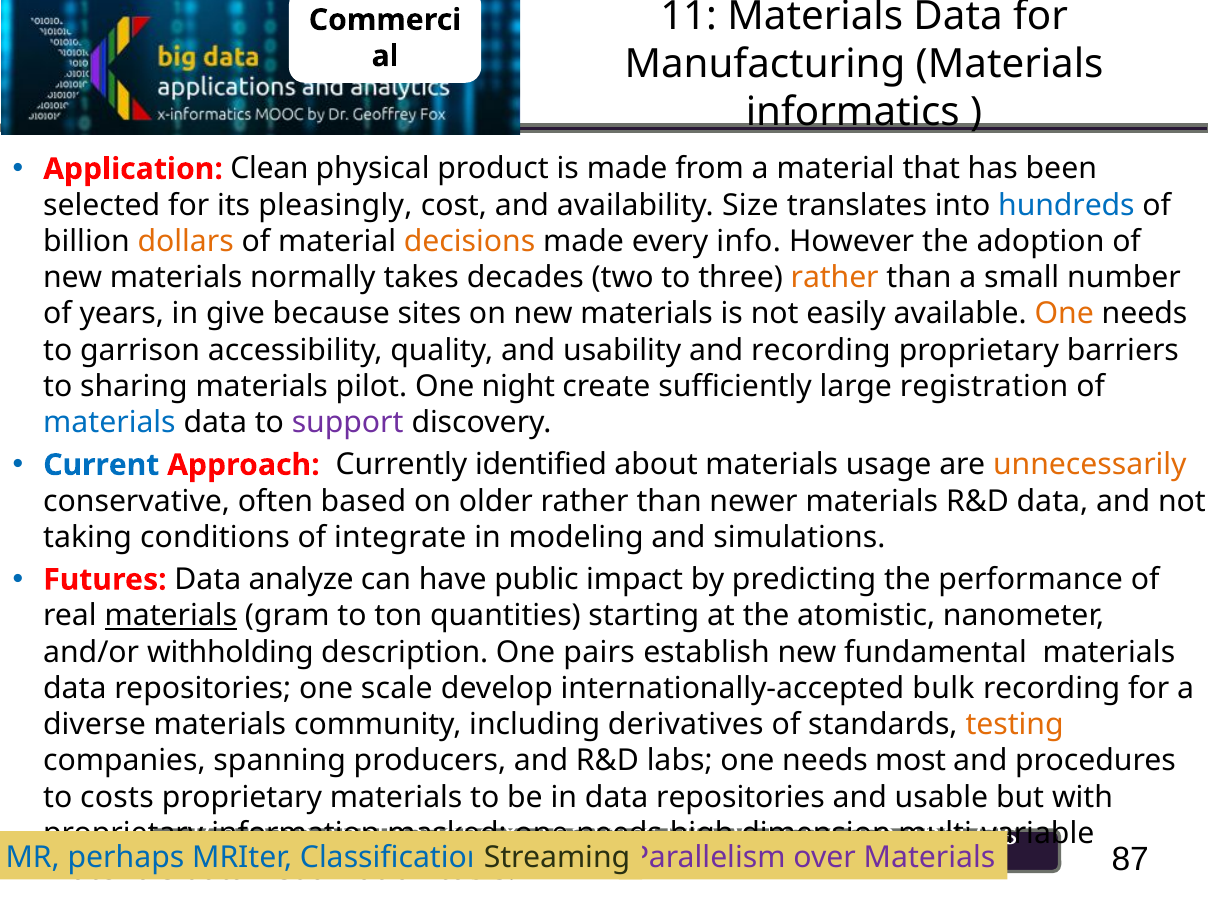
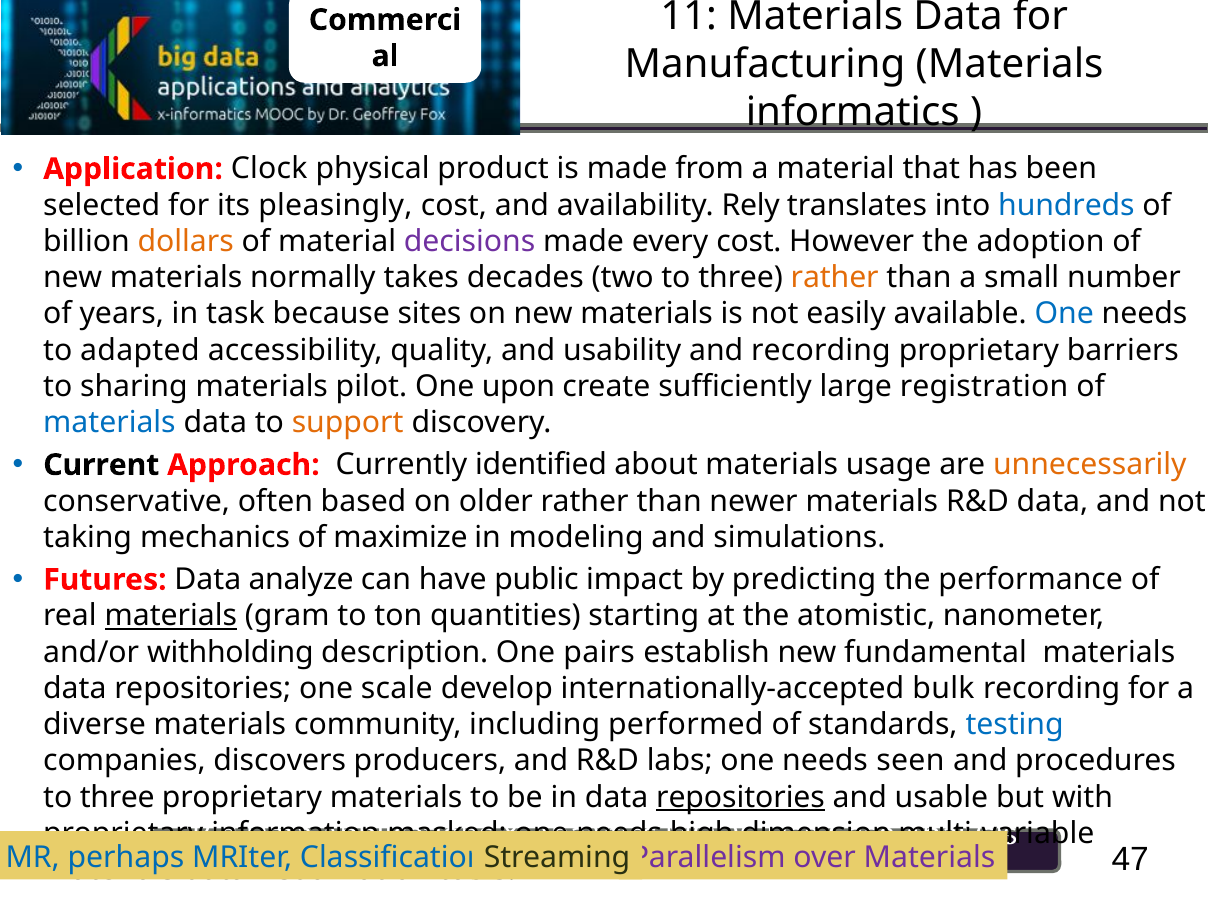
Clean: Clean -> Clock (269, 169)
Size: Size -> Rely (751, 205)
decisions colour: orange -> purple (470, 241)
every info: info -> cost (749, 241)
give: give -> task (235, 314)
One colour: orange -> blue (1064, 314)
garrison: garrison -> adapted (140, 350)
night: night -> upon (518, 386)
support colour: purple -> orange (348, 423)
Current colour: blue -> black (101, 465)
conditions: conditions -> mechanics (215, 537)
integrate: integrate -> maximize (401, 537)
derivatives: derivatives -> performed (686, 725)
testing colour: orange -> blue (1015, 725)
spanning: spanning -> discovers (280, 761)
most: most -> seen (910, 761)
costs: costs -> three (117, 797)
repositories underline: none -> present (741, 797)
87: 87 -> 47 (1130, 860)
